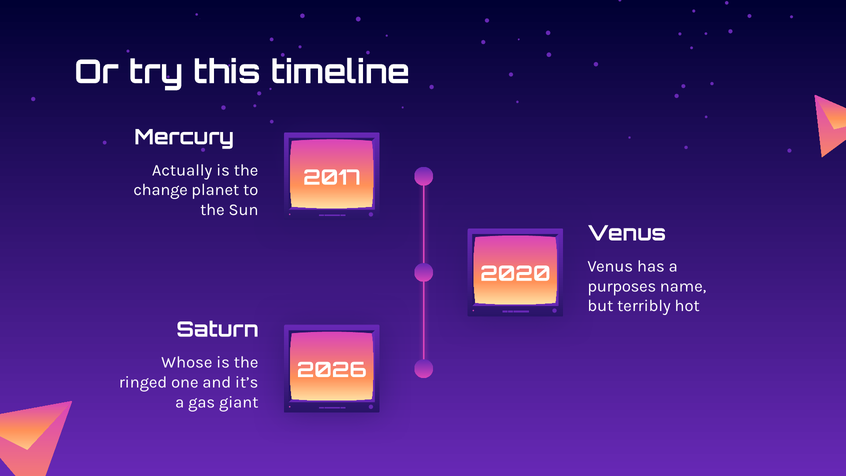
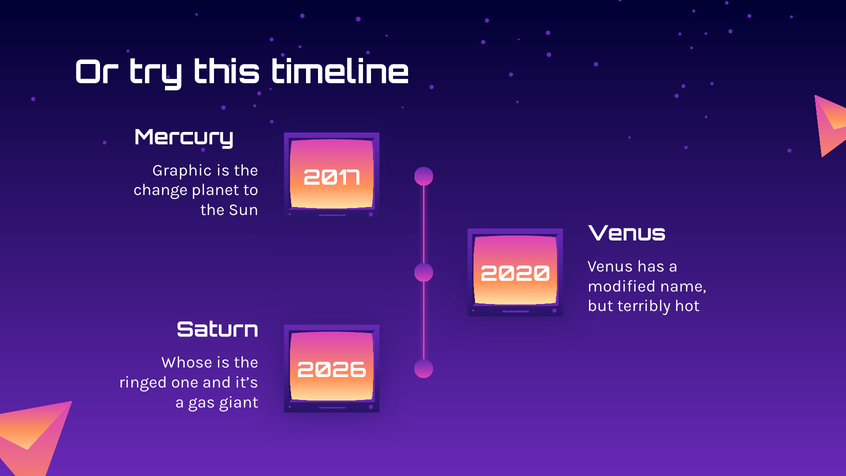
Actually: Actually -> Graphic (182, 170)
purposes: purposes -> modified (622, 286)
